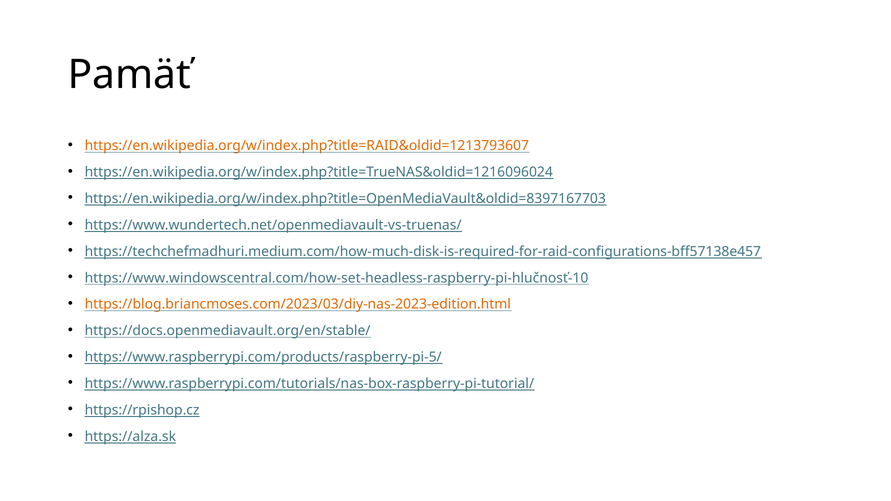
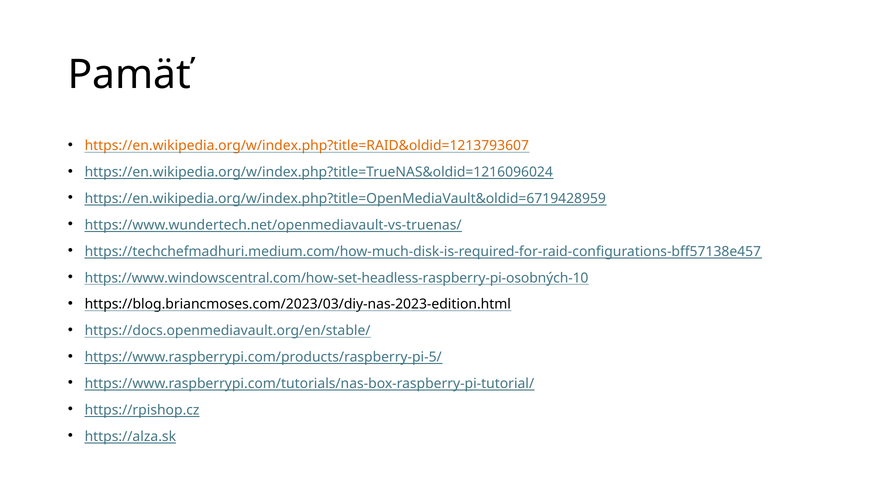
https://en.wikipedia.org/w/index.php?title=OpenMediaVault&oldid=8397167703: https://en.wikipedia.org/w/index.php?title=OpenMediaVault&oldid=8397167703 -> https://en.wikipedia.org/w/index.php?title=OpenMediaVault&oldid=6719428959 (345, 199)
https://www.windowscentral.com/how-set-headless-raspberry-pi-hlučnosť-10: https://www.windowscentral.com/how-set-headless-raspberry-pi-hlučnosť-10 -> https://www.windowscentral.com/how-set-headless-raspberry-pi-osobných-10 (337, 278)
https://blog.briancmoses.com/2023/03/diy-nas-2023-edition.html colour: orange -> black (298, 305)
